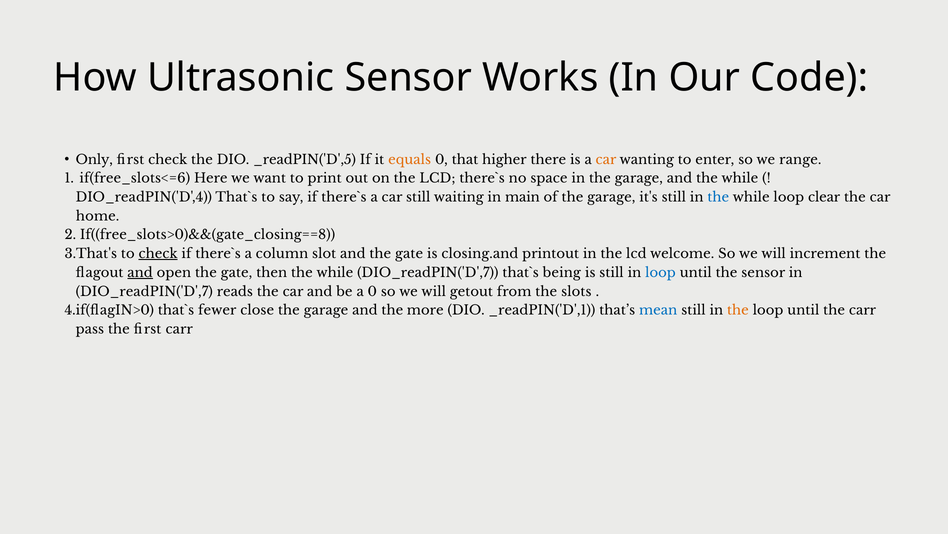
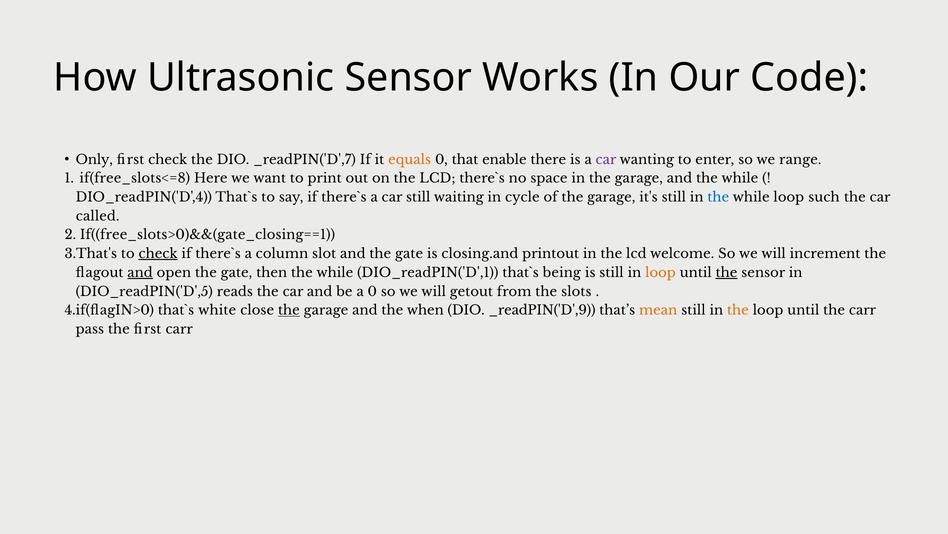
_readPIN('D',5: _readPIN('D',5 -> _readPIN('D',7 (305, 159)
higher: higher -> enable (504, 159)
car colour: orange -> purple (606, 159)
if(free_slots<=6: if(free_slots<=6 -> if(free_slots<=8 (135, 178)
main: main -> cycle (522, 197)
clear: clear -> such (824, 197)
home: home -> called (98, 216)
If((free_slots>0)&&(gate_closing==8: If((free_slots>0)&&(gate_closing==8 -> If((free_slots>0)&&(gate_closing==1 (207, 235)
while DIO_readPIN('D',7: DIO_readPIN('D',7 -> DIO_readPIN('D',1 (428, 272)
loop colour: blue -> orange (660, 272)
the underline: none -> present (727, 272)
DIO_readPIN('D',7: DIO_readPIN('D',7 -> DIO_readPIN('D',5 (144, 291)
fewer: fewer -> white (217, 310)
the underline: none -> present (289, 310)
more: more -> when (425, 310)
_readPIN('D',1: _readPIN('D',1 -> _readPIN('D',9 (542, 310)
mean colour: blue -> orange (658, 310)
